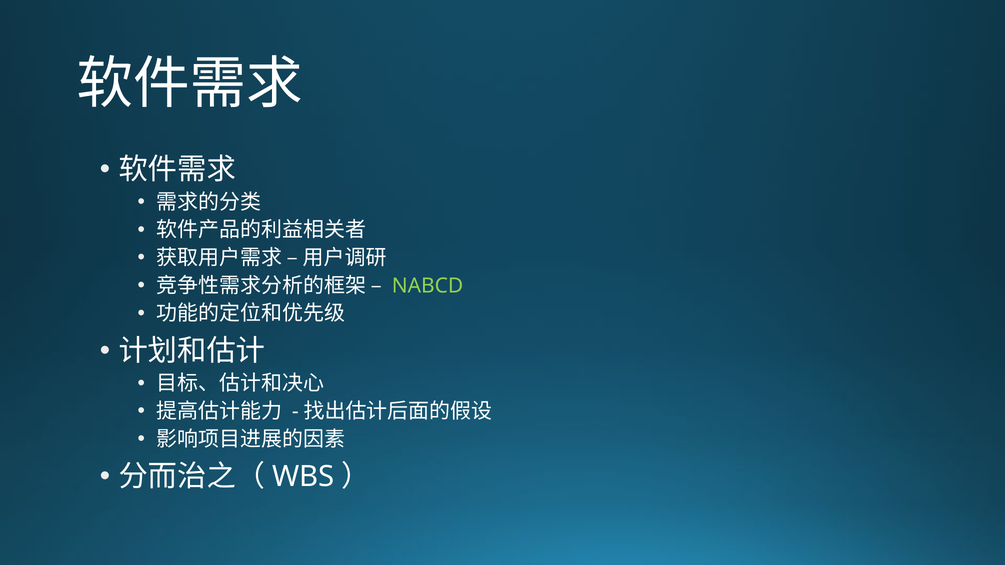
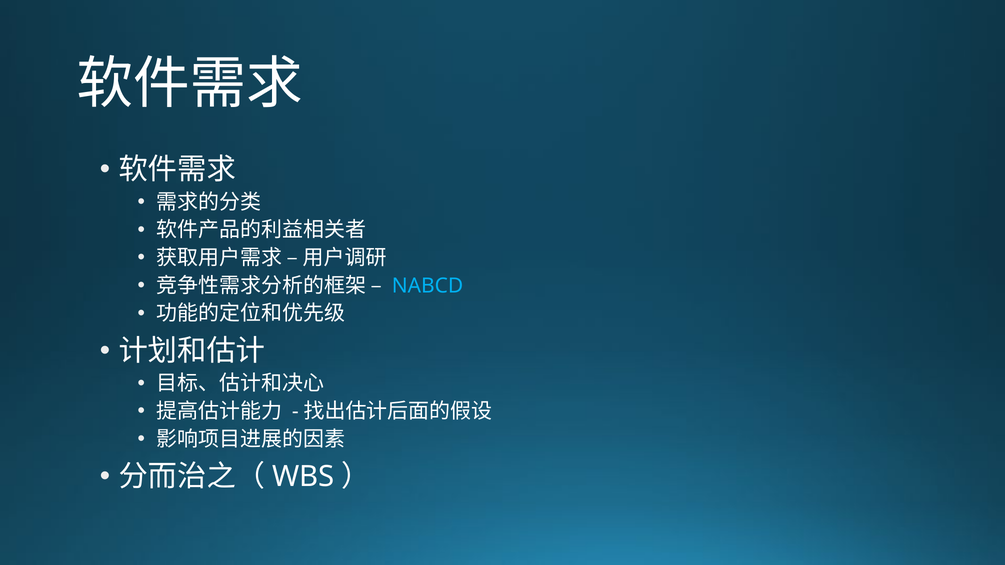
NABCD colour: light green -> light blue (428, 286)
